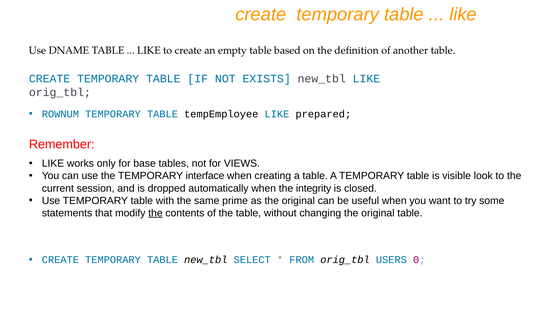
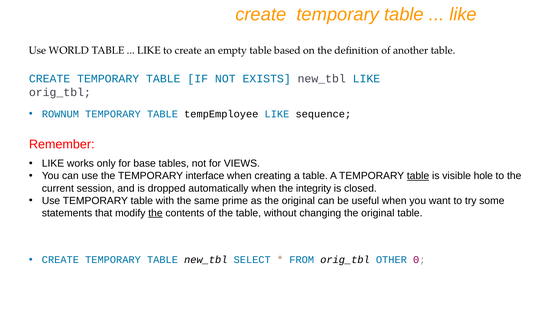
DNAME: DNAME -> WORLD (69, 50)
prepared: prepared -> sequence (323, 114)
table underline: none -> present (418, 176)
look: look -> hole (483, 176)
USERS: USERS -> OTHER (391, 260)
